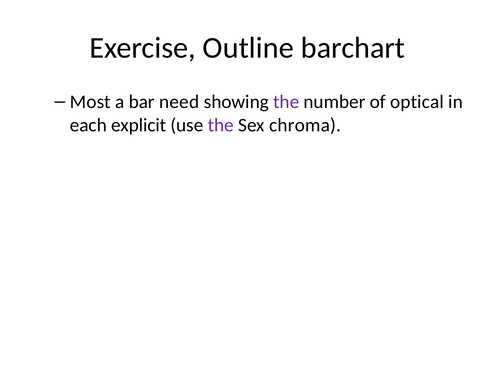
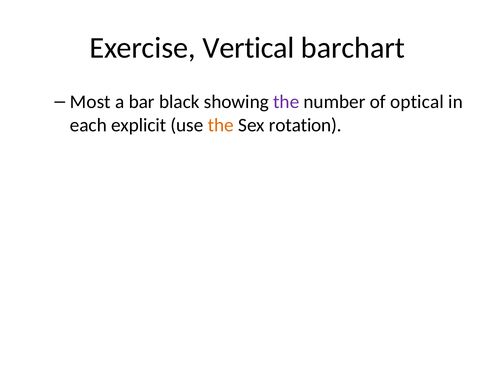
Outline: Outline -> Vertical (248, 48)
need: need -> black (179, 102)
the colour: purple -> orange (221, 125)
chroma: chroma -> rotation (305, 125)
